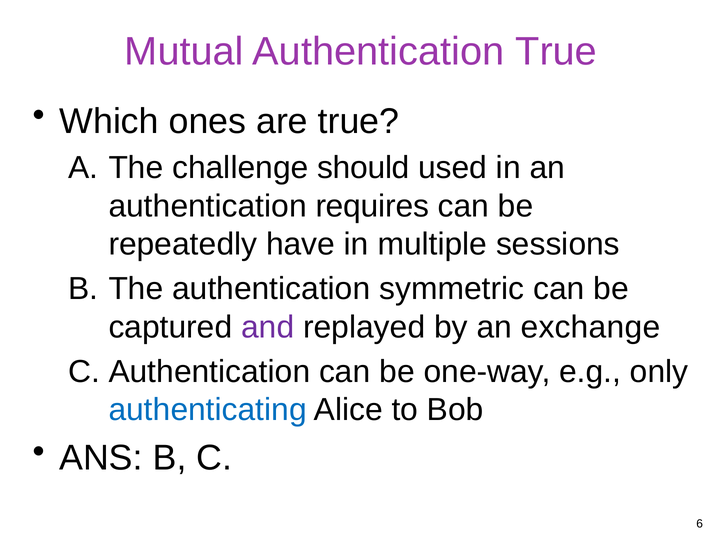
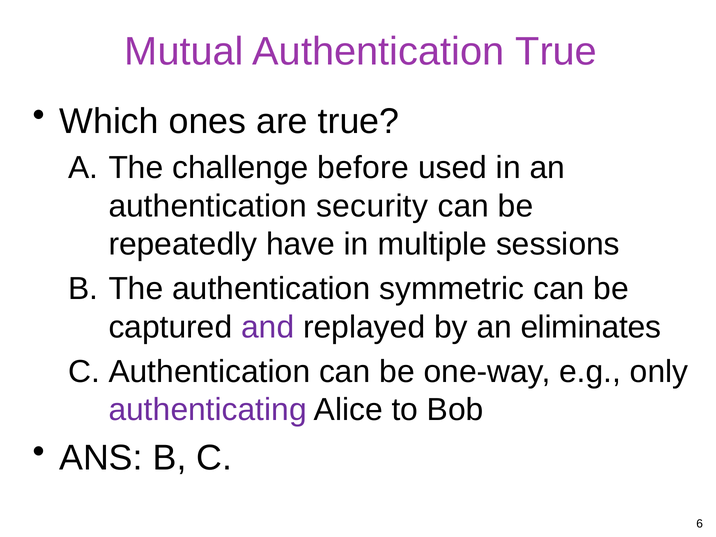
should: should -> before (363, 168)
requires: requires -> security (372, 206)
exchange: exchange -> eliminates (591, 327)
authenticating colour: blue -> purple (208, 410)
